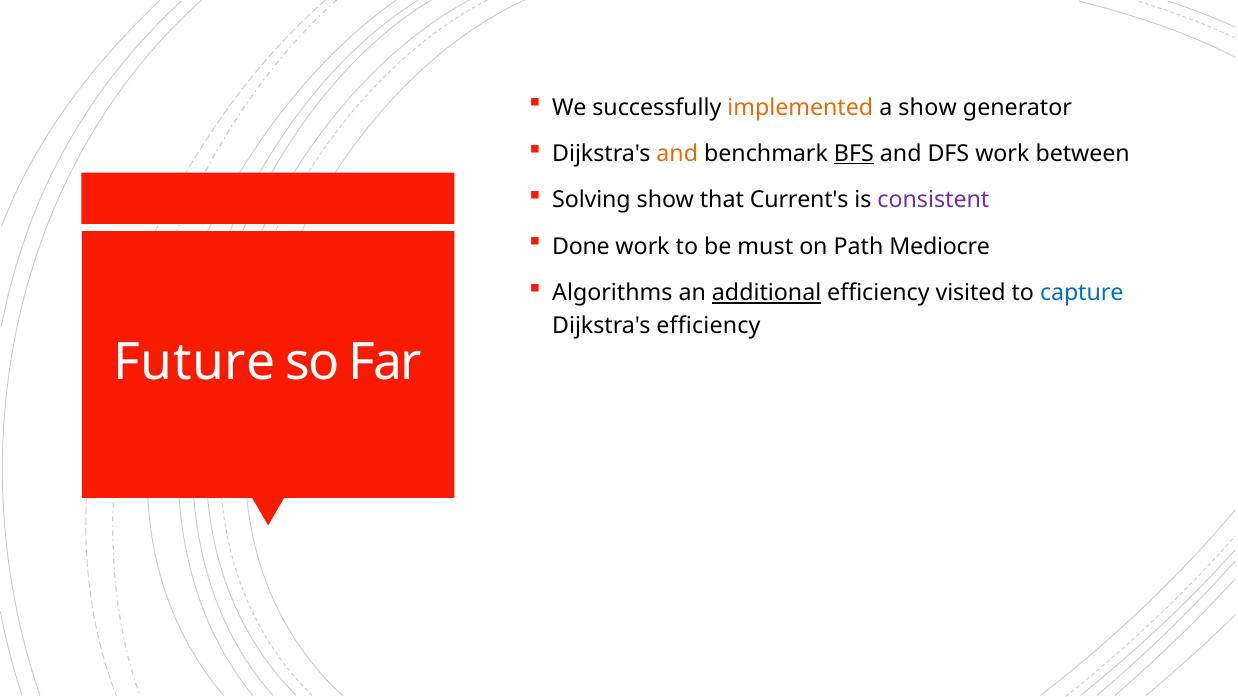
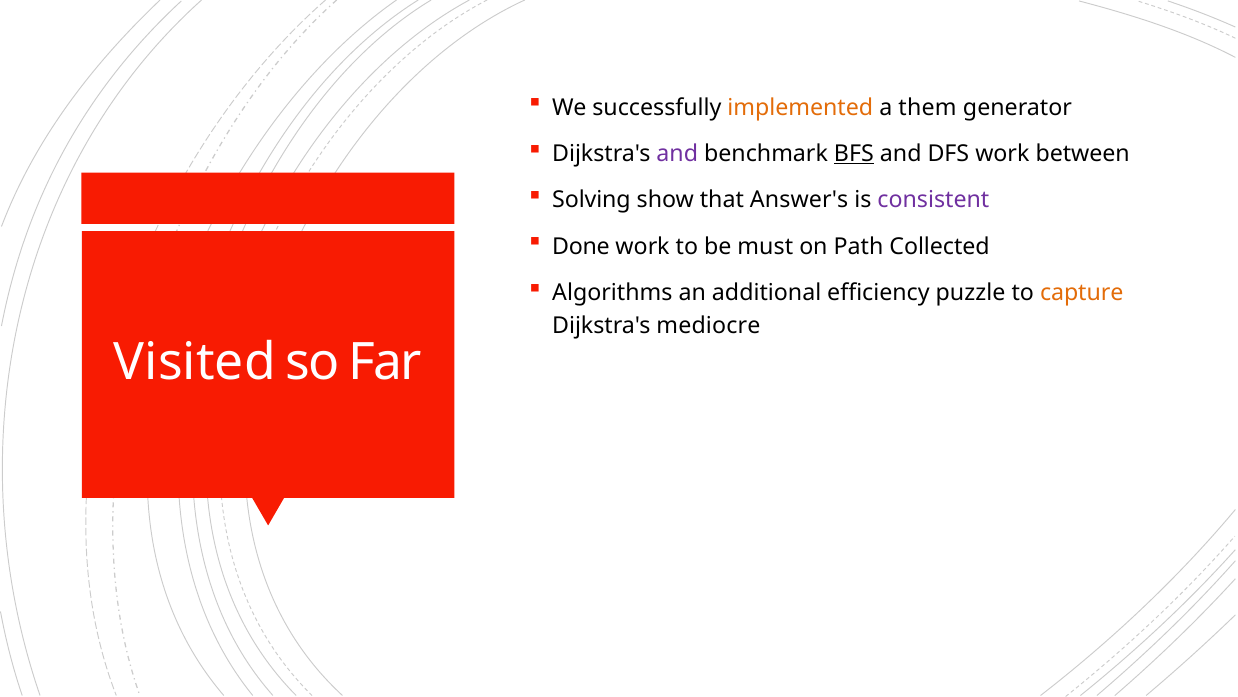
a show: show -> them (928, 107)
and colour: orange -> purple (677, 154)
Current's: Current's -> Answer's (799, 200)
Mediocre: Mediocre -> Collected (940, 246)
additional underline: present -> none (767, 293)
visited: visited -> puzzle (971, 293)
capture colour: blue -> orange (1082, 293)
Dijkstra's efficiency: efficiency -> mediocre (708, 326)
Future: Future -> Visited (195, 362)
